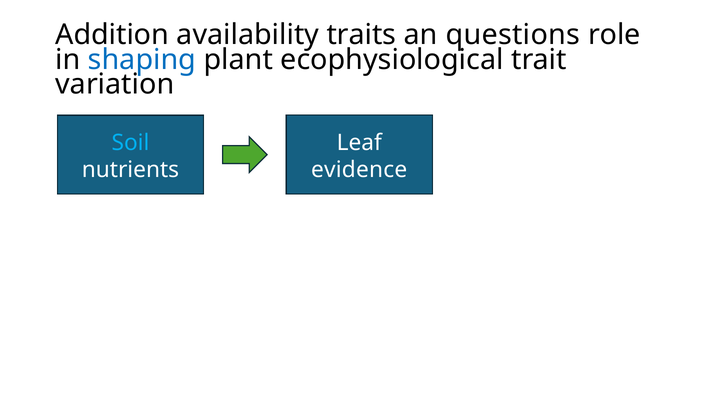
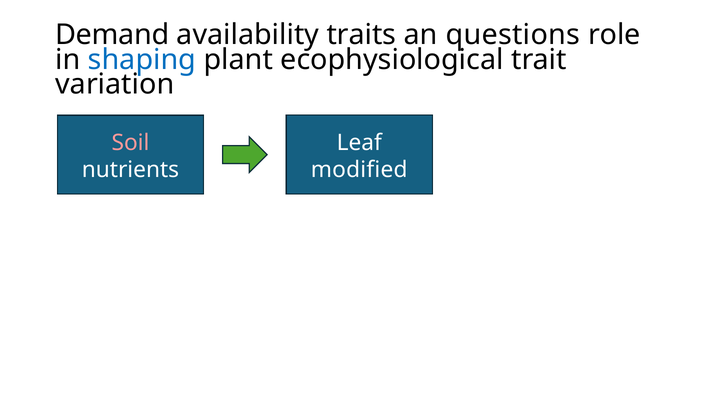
Addition: Addition -> Demand (112, 35)
Soil colour: light blue -> pink (130, 143)
evidence: evidence -> modified (359, 170)
